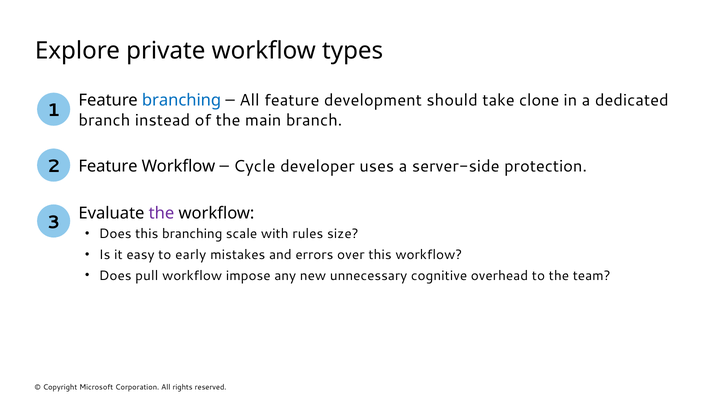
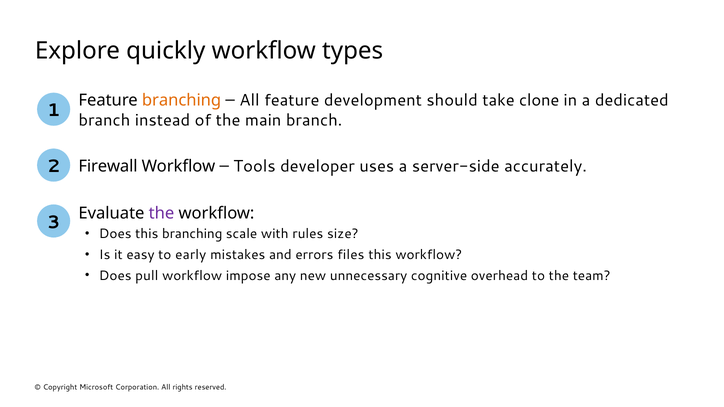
private: private -> quickly (166, 51)
branching colour: blue -> orange (182, 101)
2 Feature: Feature -> Firewall (108, 166)
Cycle: Cycle -> Tools (255, 166)
protection: protection -> accurately (546, 166)
over: over -> files (351, 255)
